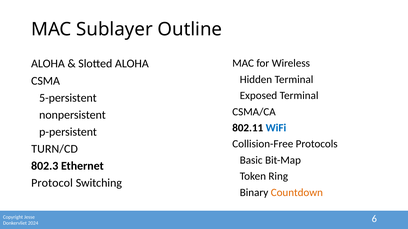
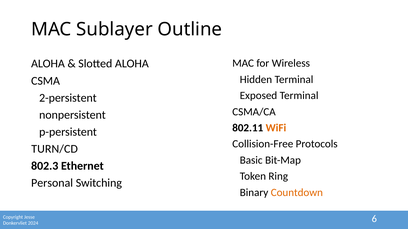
5-persistent: 5-persistent -> 2-persistent (68, 98)
WiFi colour: blue -> orange (276, 128)
Protocol: Protocol -> Personal (52, 183)
